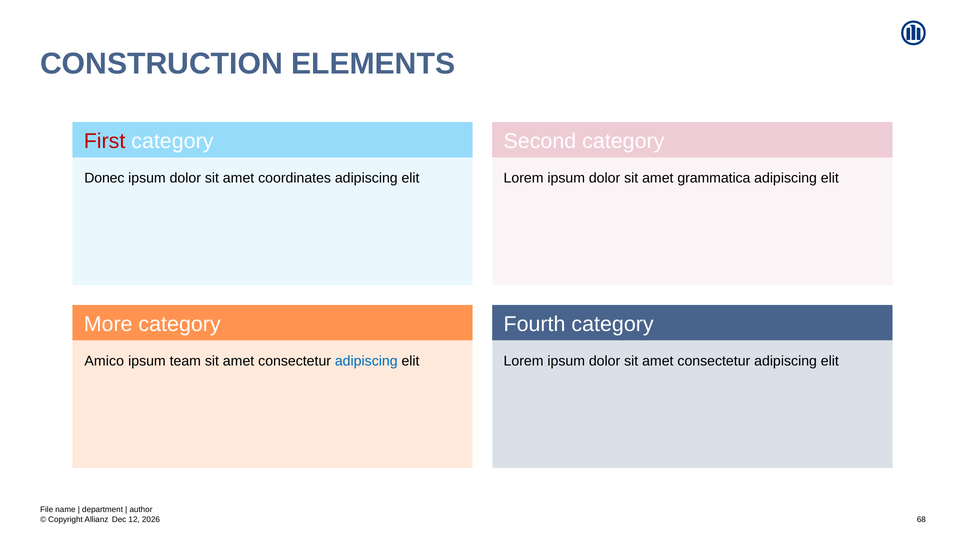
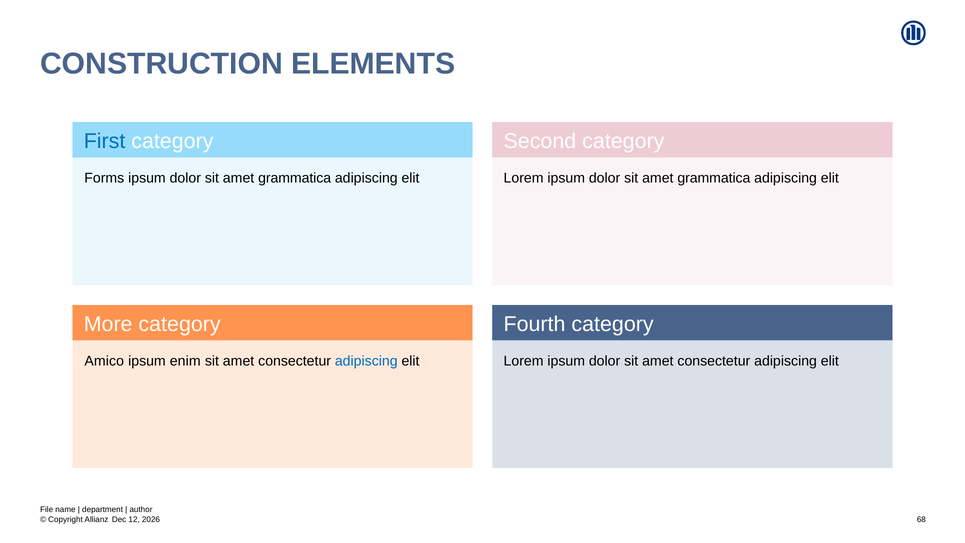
First colour: red -> blue (105, 141)
Donec: Donec -> Forms (104, 178)
coordinates: coordinates -> grammatica (295, 178)
team: team -> enim (185, 361)
